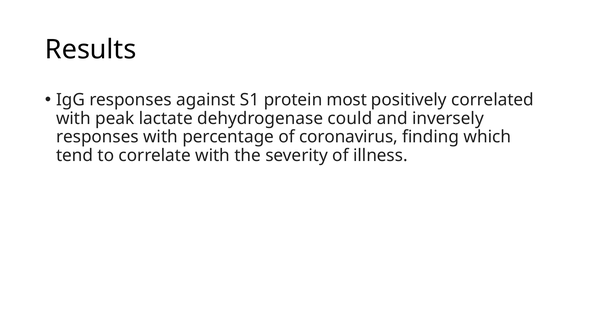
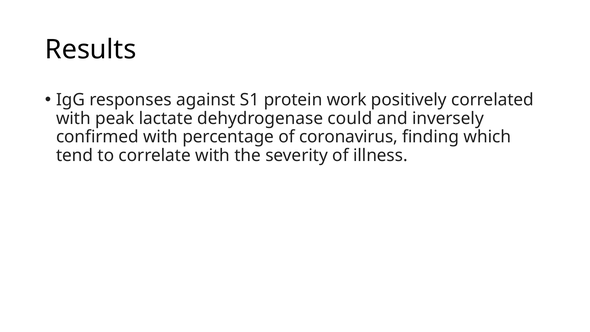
most: most -> work (347, 100)
responses: responses -> confirmed (97, 137)
